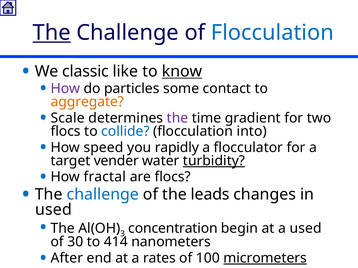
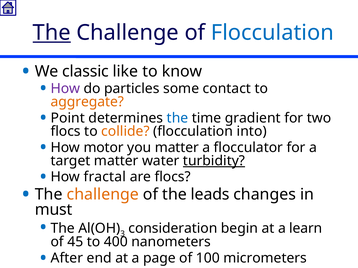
know underline: present -> none (182, 71)
Scale: Scale -> Point (68, 118)
the colour: purple -> blue (177, 118)
collide colour: blue -> orange (125, 132)
speed: speed -> motor (104, 148)
you rapidly: rapidly -> matter (177, 148)
target vender: vender -> matter (116, 161)
challenge colour: blue -> orange (103, 195)
used: used -> must (54, 210)
concentration: concentration -> consideration (173, 229)
a used: used -> learn (306, 229)
30: 30 -> 45 (75, 242)
414: 414 -> 400 (116, 242)
rates: rates -> page (159, 259)
micrometers underline: present -> none (265, 259)
